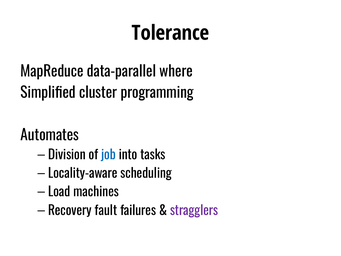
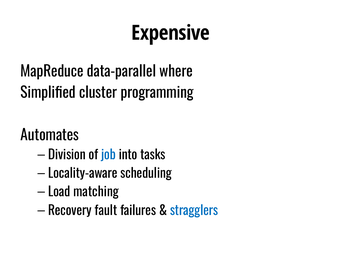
Tolerance: Tolerance -> Expensive (171, 33)
machines: machines -> matching (96, 192)
stragglers colour: purple -> blue (194, 210)
